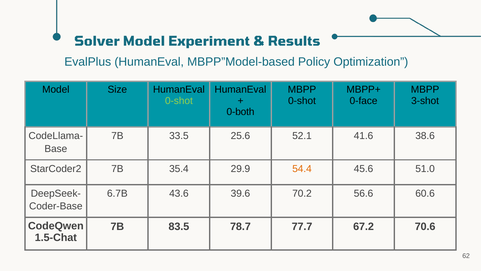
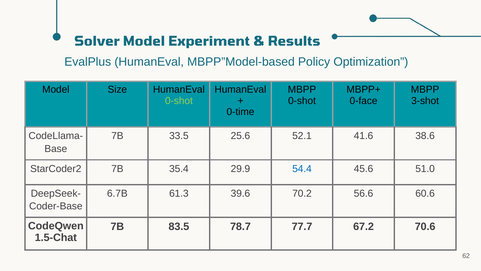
0-both: 0-both -> 0-time (240, 112)
54.4 colour: orange -> blue (302, 168)
43.6: 43.6 -> 61.3 (179, 193)
